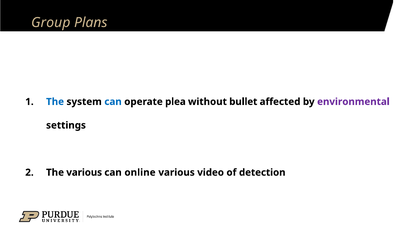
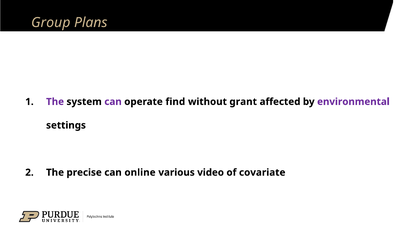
The colour: blue -> purple (55, 102)
can colour: blue -> purple (113, 102)
plea: plea -> find (175, 102)
bullet: bullet -> grant (243, 102)
The various: various -> precise (84, 172)
detection: detection -> covariate (262, 172)
